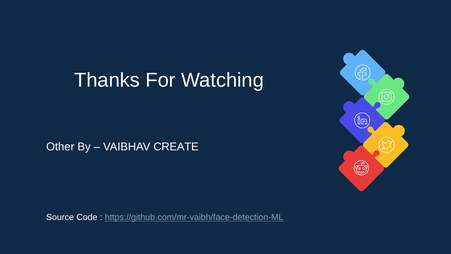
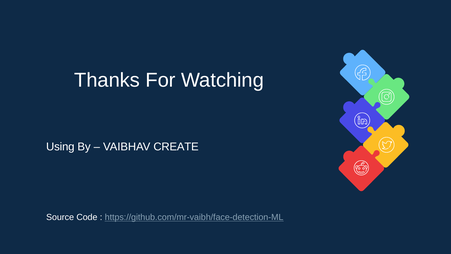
Other: Other -> Using (60, 147)
